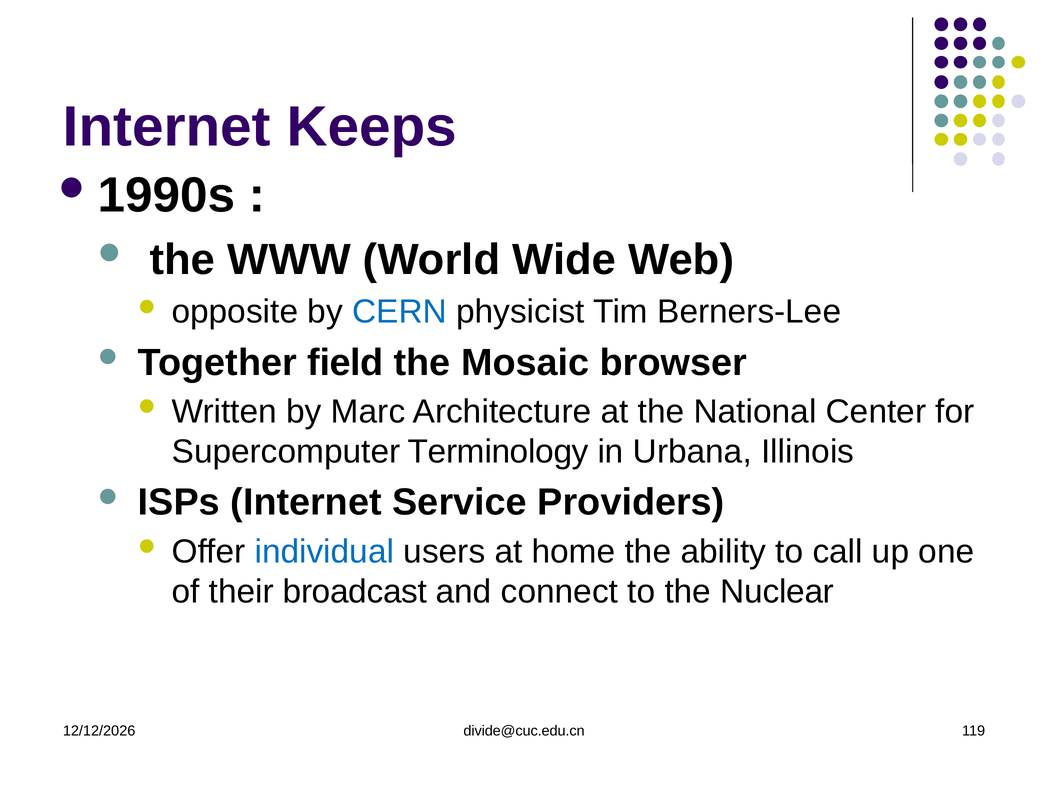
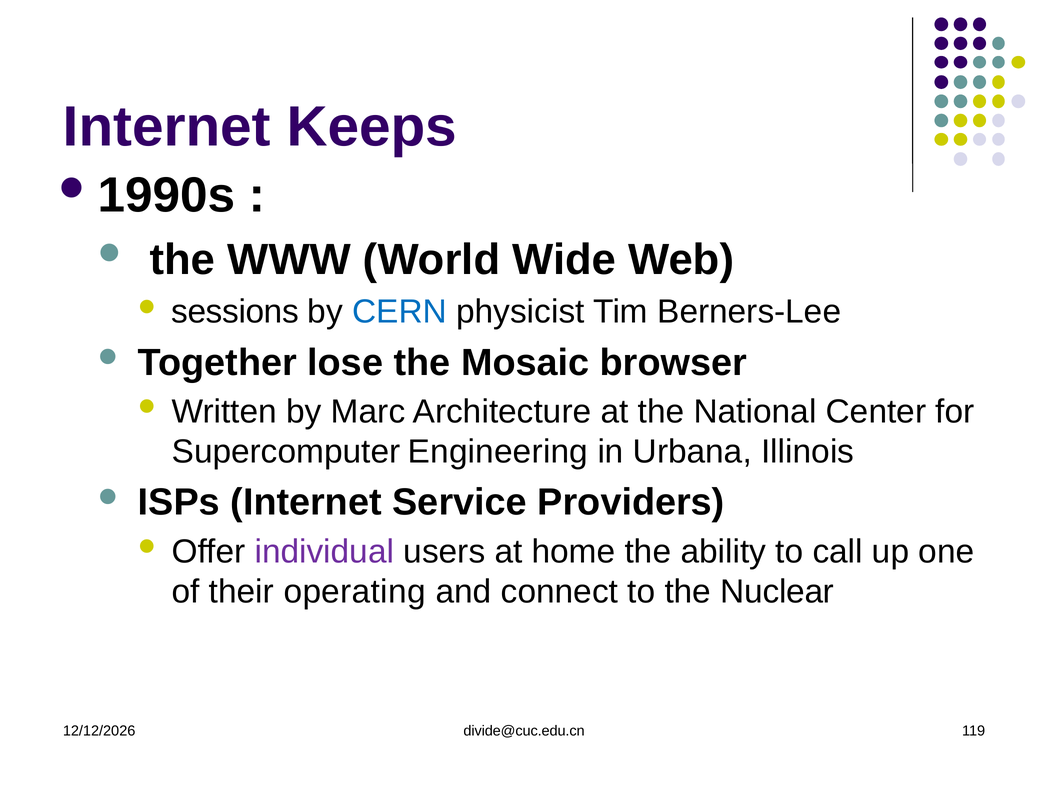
opposite: opposite -> sessions (235, 312)
field: field -> lose (345, 363)
Terminology: Terminology -> Engineering (498, 452)
individual colour: blue -> purple (324, 552)
broadcast: broadcast -> operating (355, 592)
